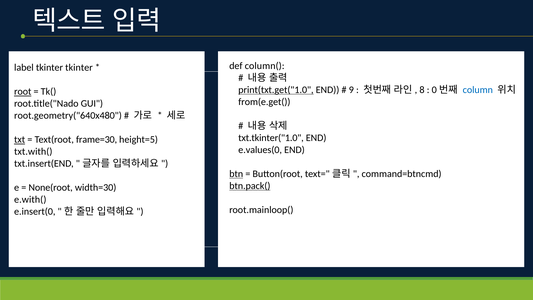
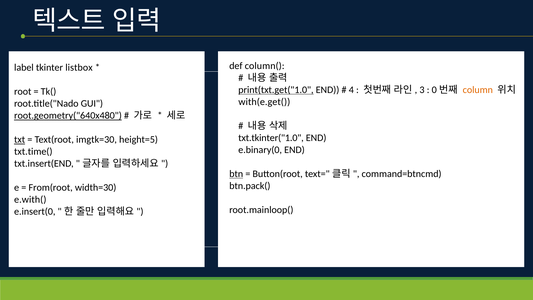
tkinter tkinter: tkinter -> listbox (79, 68)
9: 9 -> 4 (351, 90)
8: 8 -> 3 (422, 90)
column colour: blue -> orange (478, 90)
root underline: present -> none (23, 92)
from(e.get(: from(e.get( -> with(e.get( (264, 102)
root.geometry("640x480 underline: none -> present (68, 116)
frame=30: frame=30 -> imgtk=30 (96, 140)
e.values(0: e.values(0 -> e.binary(0 (260, 150)
txt.with(: txt.with( -> txt.time( (33, 152)
btn.pack( underline: present -> none (250, 186)
None(root: None(root -> From(root (51, 188)
